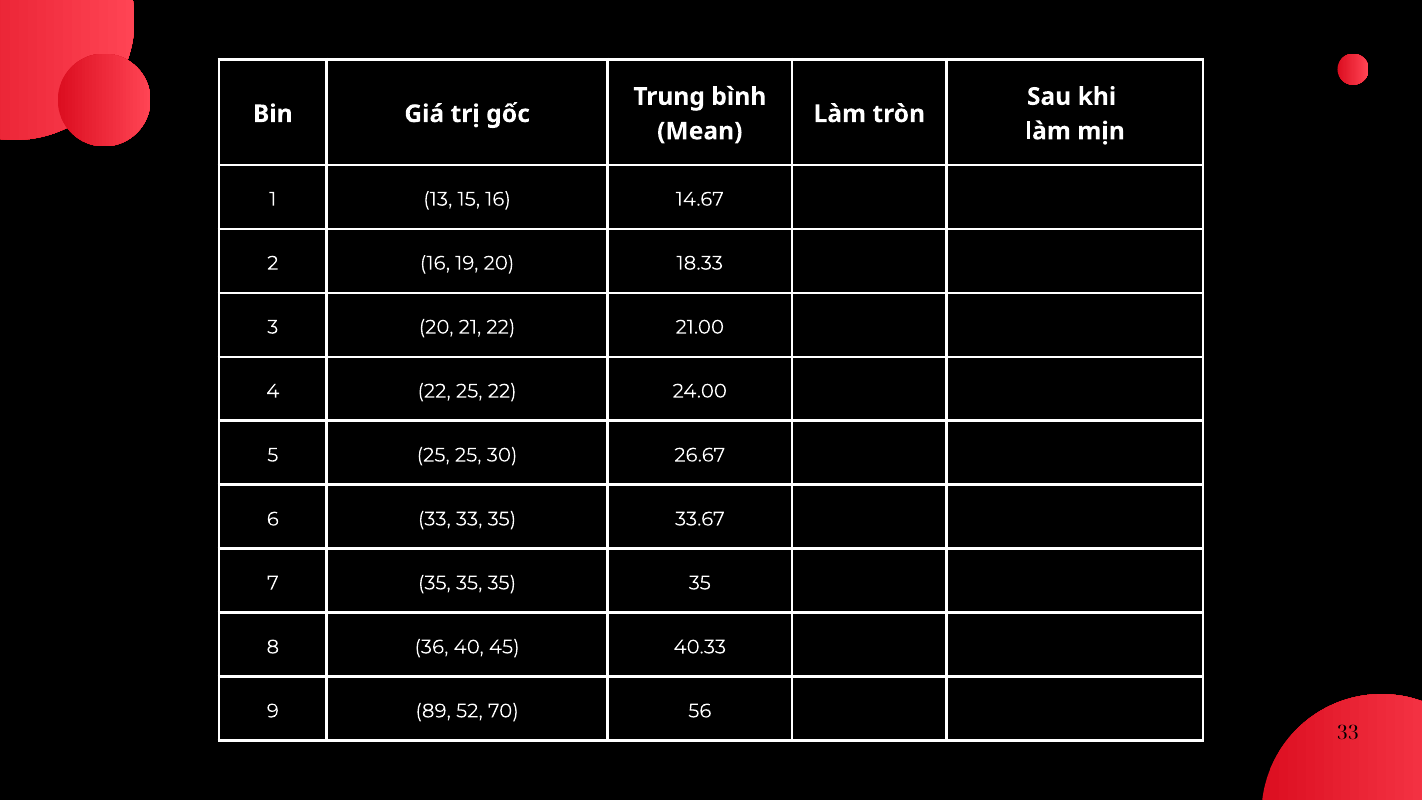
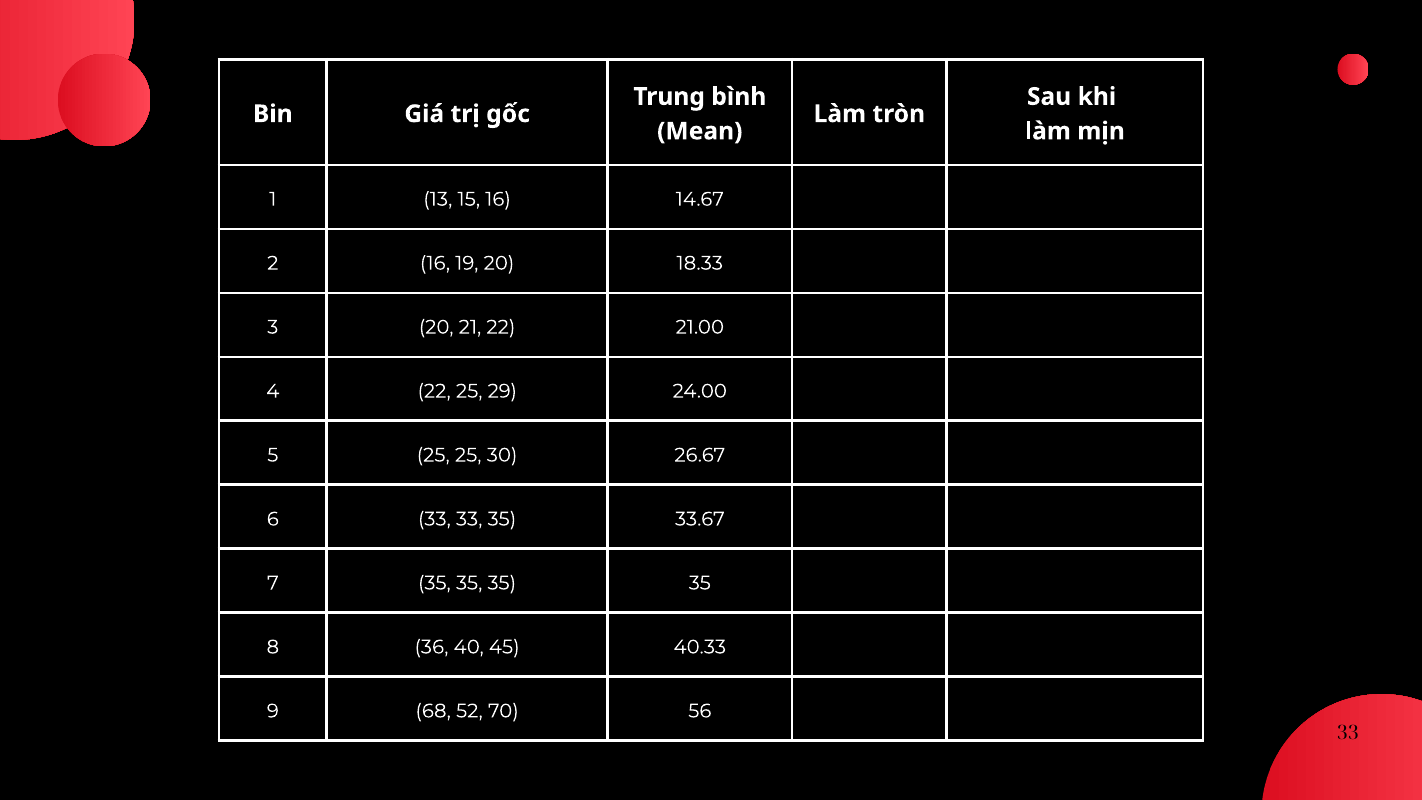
25 22: 22 -> 29 (502, 391)
89: 89 -> 68 (433, 711)
